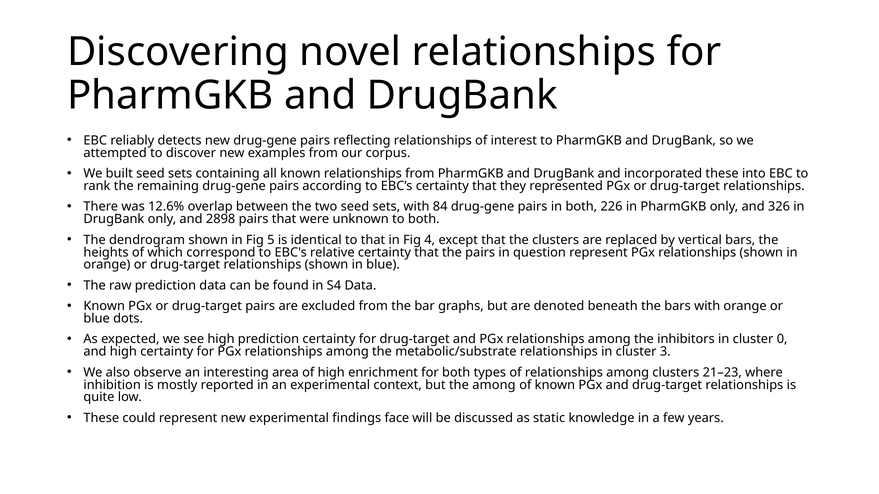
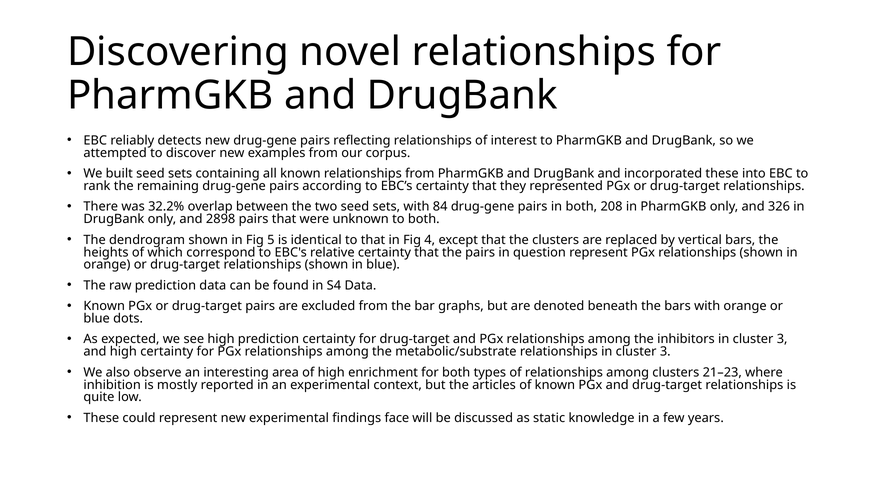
12.6%: 12.6% -> 32.2% (166, 207)
226: 226 -> 208 (612, 207)
inhibitors in cluster 0: 0 -> 3 (782, 340)
the among: among -> articles (494, 385)
